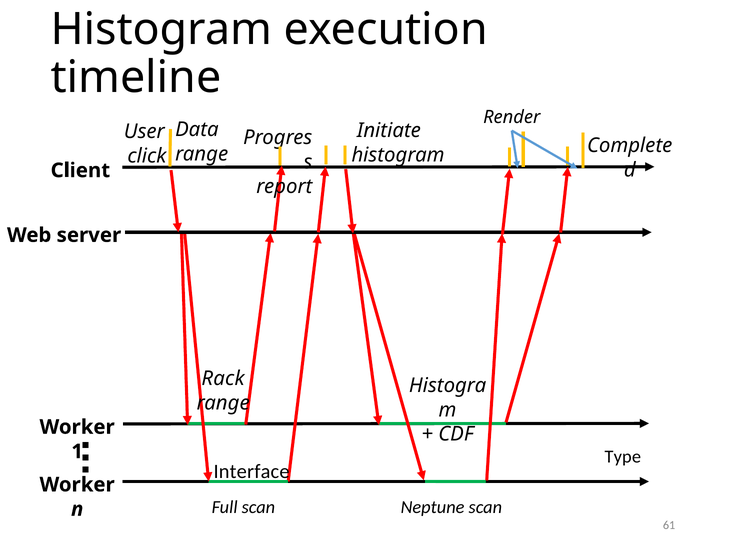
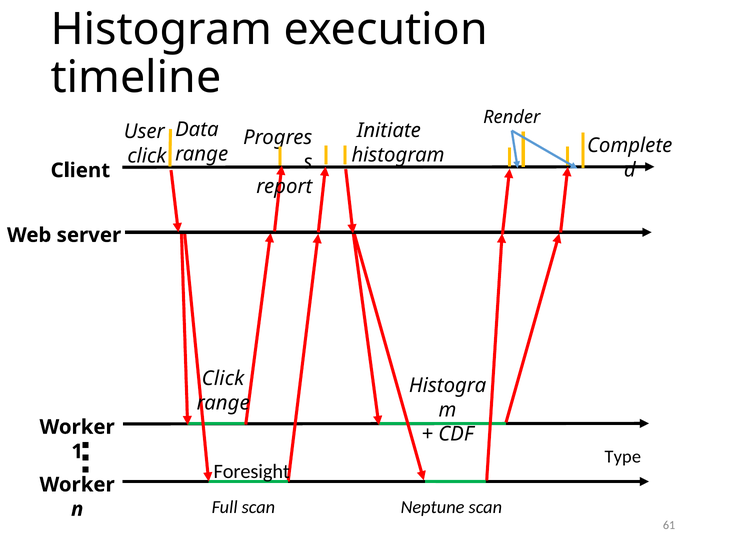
Rack: Rack -> Click (223, 379)
Interface: Interface -> Foresight (252, 471)
